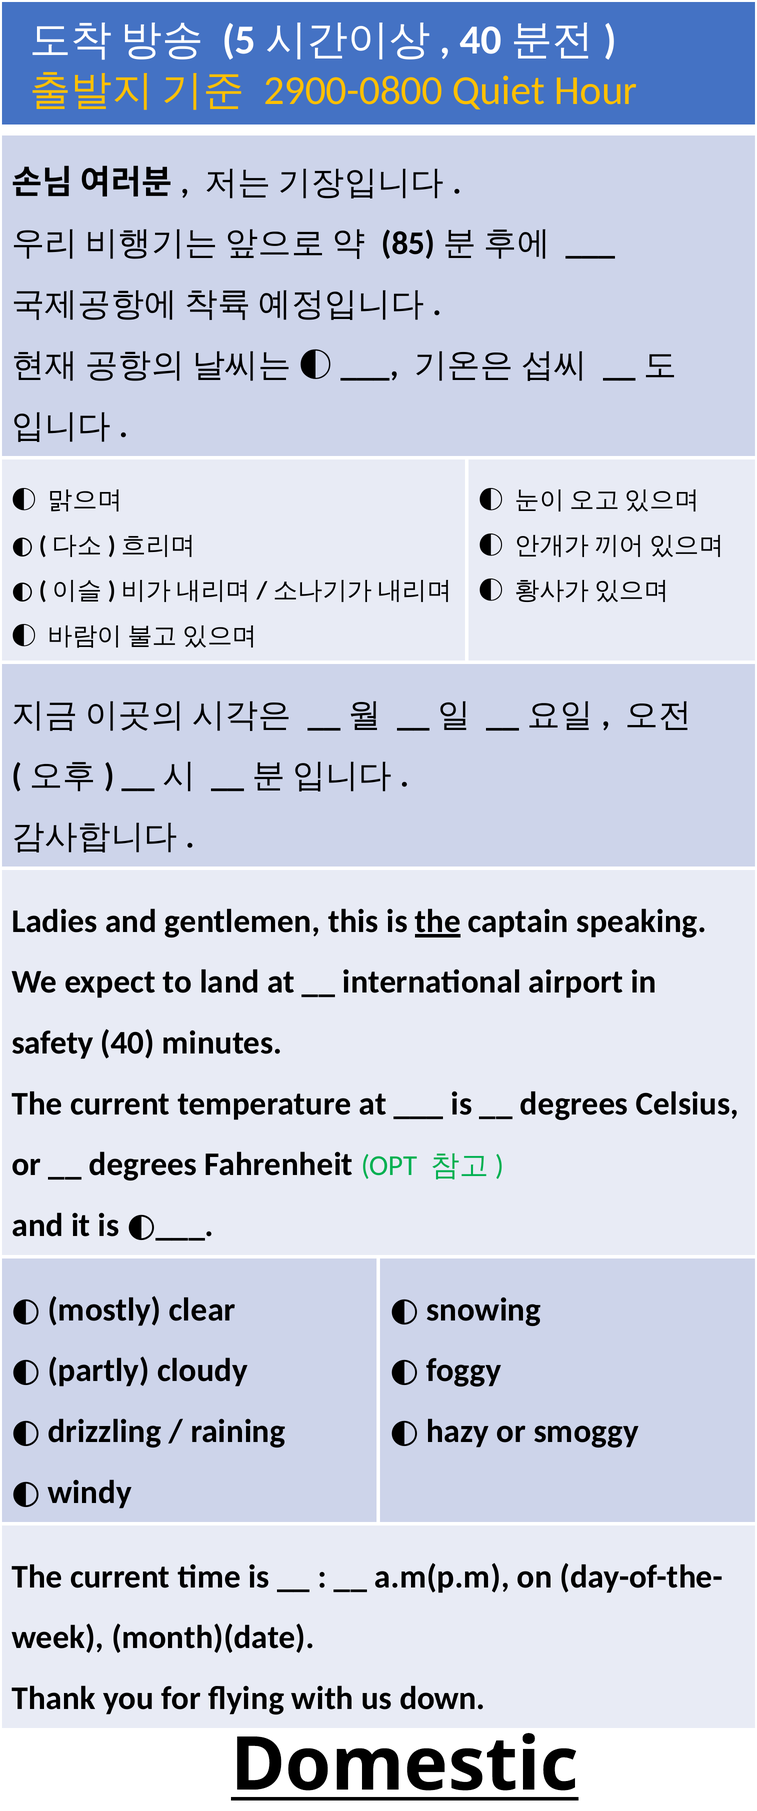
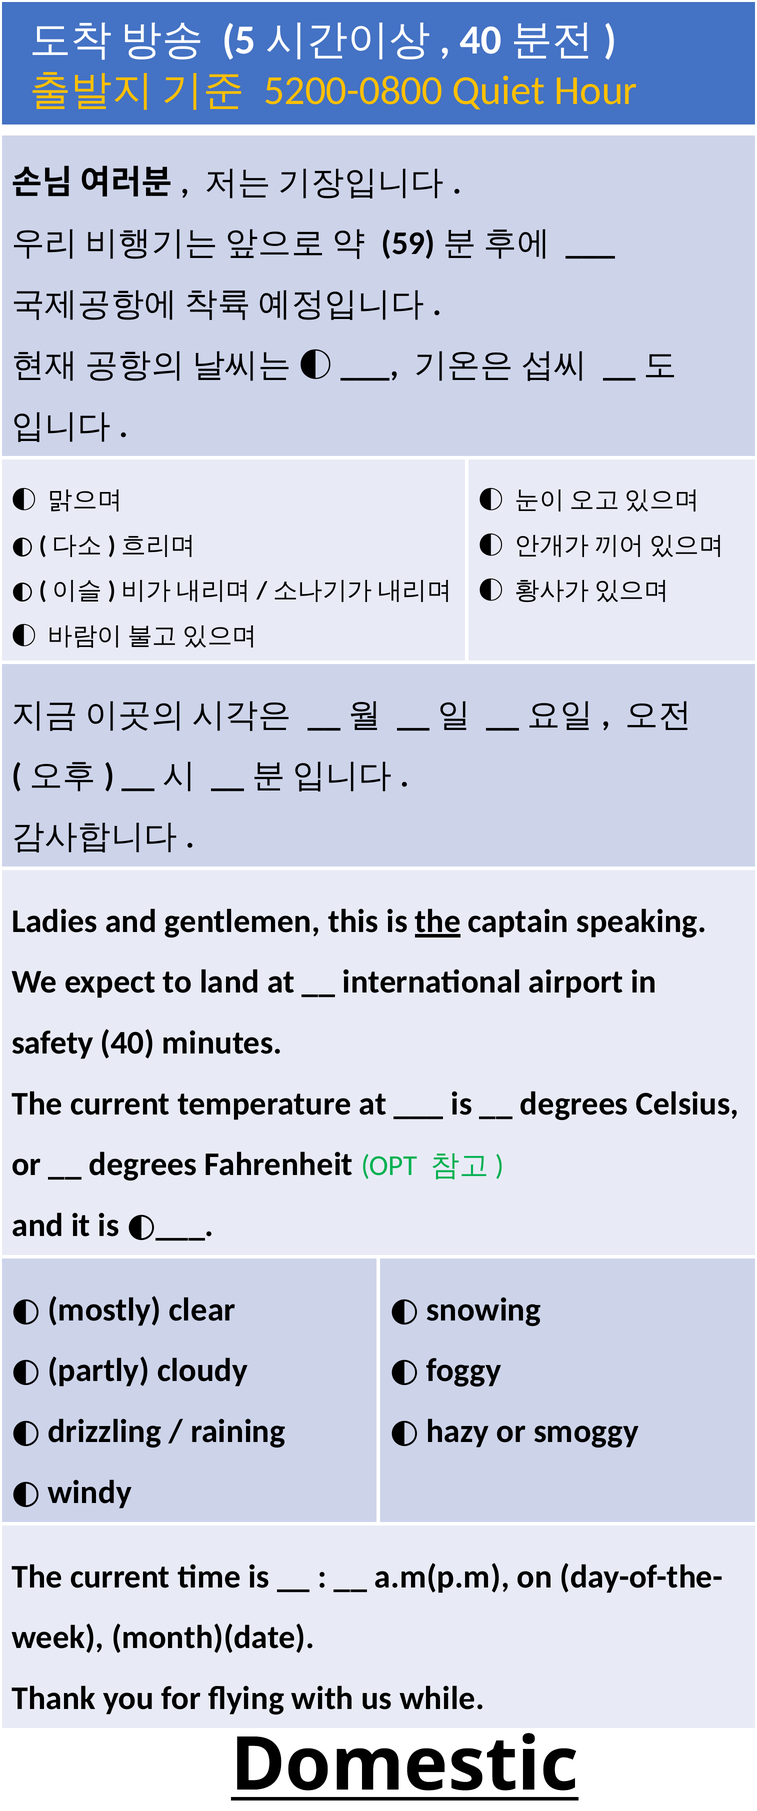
2900-0800: 2900-0800 -> 5200-0800 (353, 90)
85: 85 -> 59 (408, 244)
down: down -> while (442, 1699)
